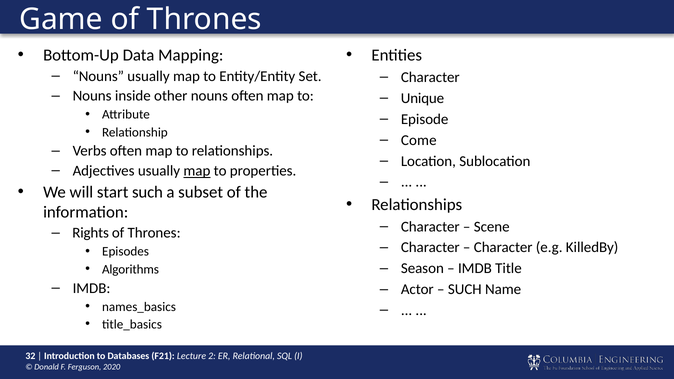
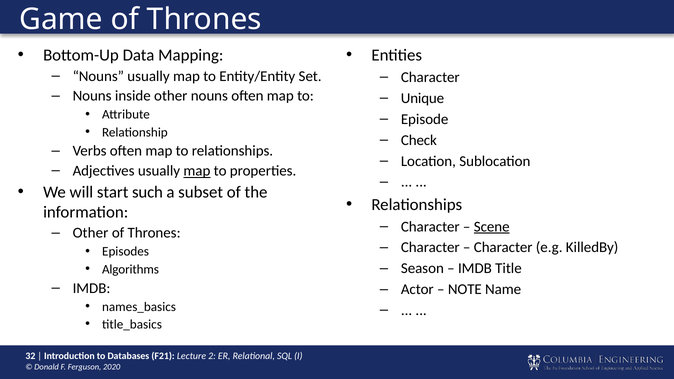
Come: Come -> Check (419, 140)
Scene underline: none -> present (492, 227)
Rights: Rights -> Other (90, 233)
SUCH: SUCH -> NOTE (465, 290)
